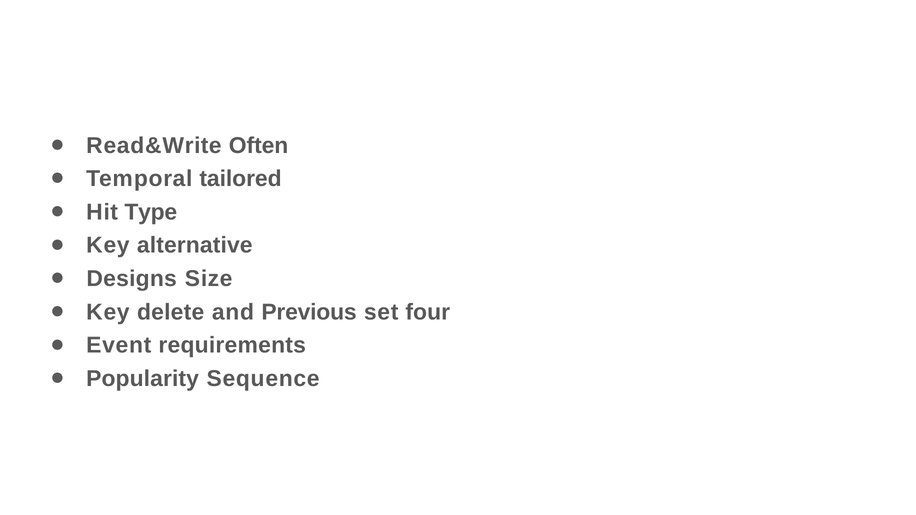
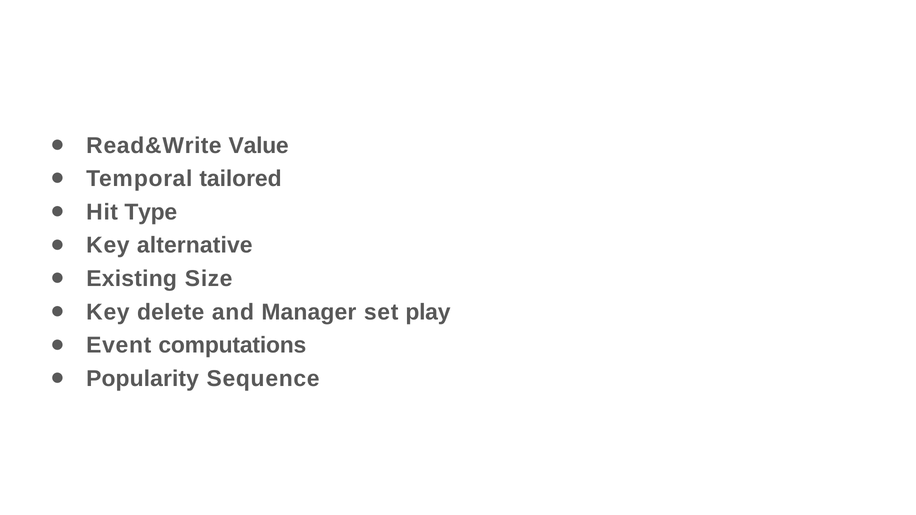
Often: Often -> Value (259, 146)
Designs: Designs -> Existing (132, 279)
Previous: Previous -> Manager (309, 312)
four: four -> play (428, 312)
requirements: requirements -> computations (232, 345)
